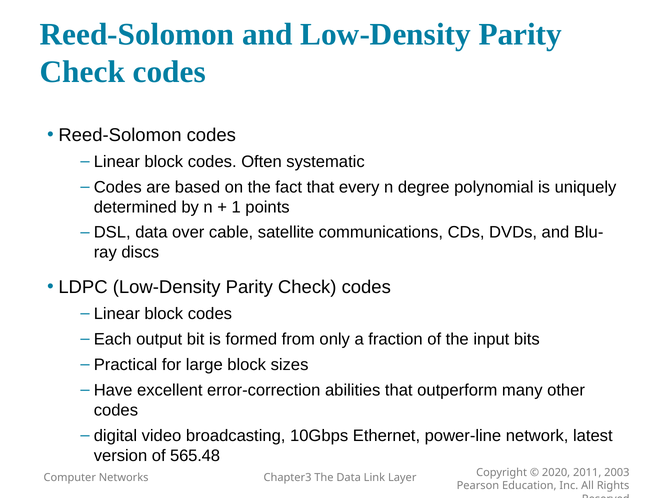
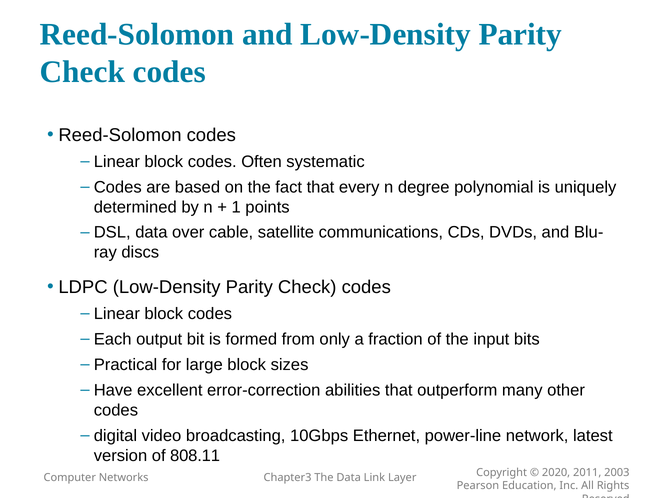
565.48: 565.48 -> 808.11 (195, 456)
